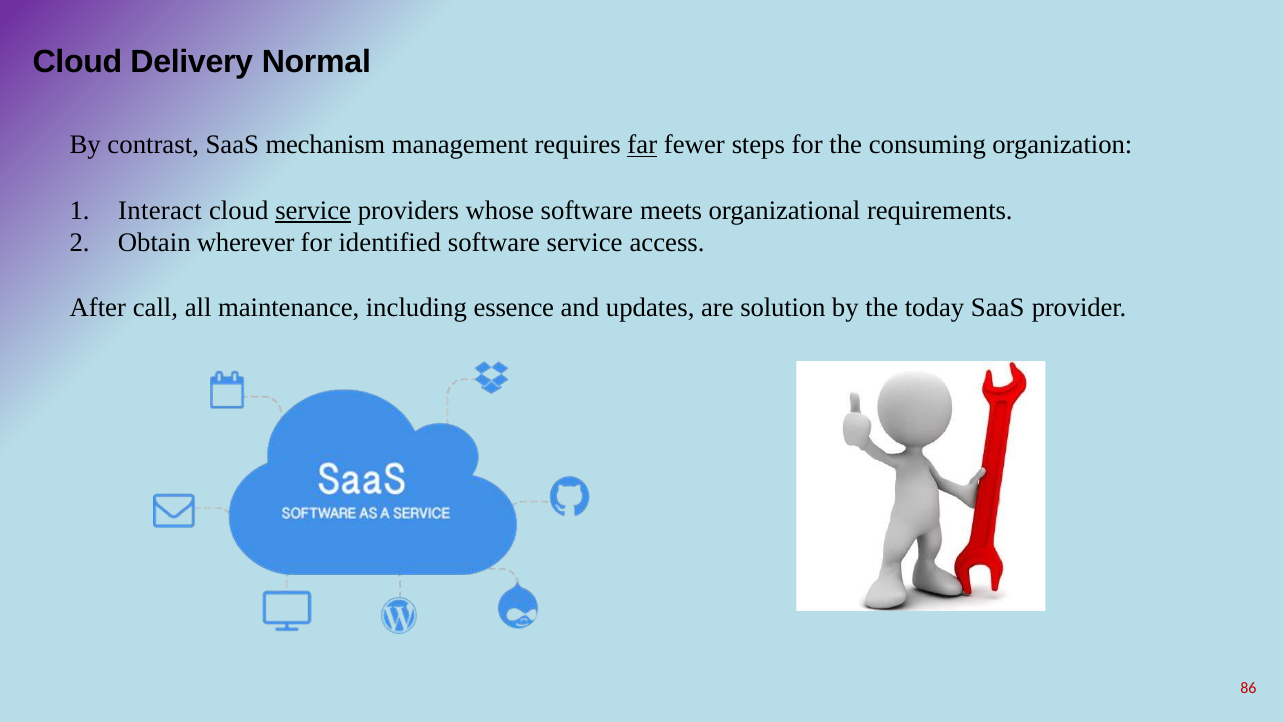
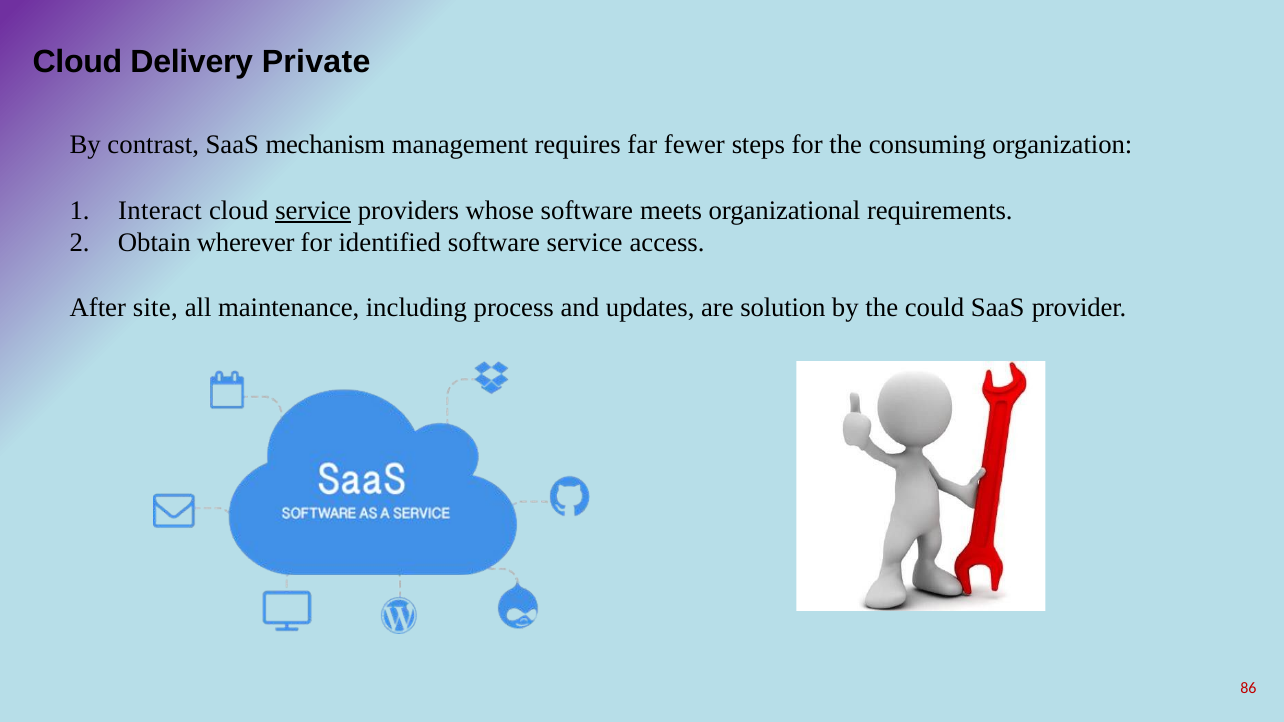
Normal: Normal -> Private (316, 62)
far underline: present -> none (642, 145)
call: call -> site (155, 308)
essence: essence -> process (514, 308)
today: today -> could (935, 308)
